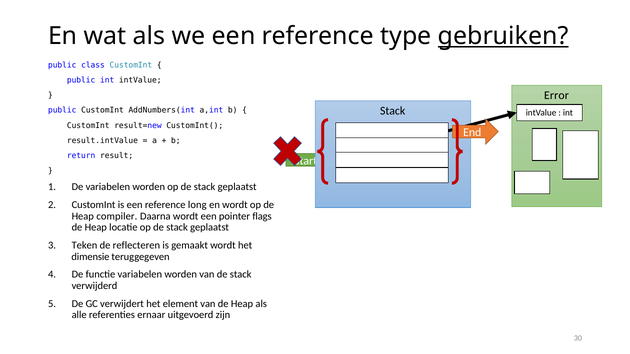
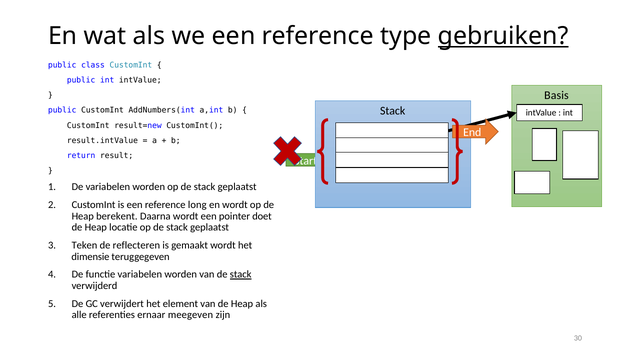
Error: Error -> Basis (556, 96)
compiler: compiler -> berekent (117, 216)
flags: flags -> doet (262, 216)
stack underline: none -> present (241, 275)
uitgevoerd: uitgevoerd -> meegeven (190, 315)
